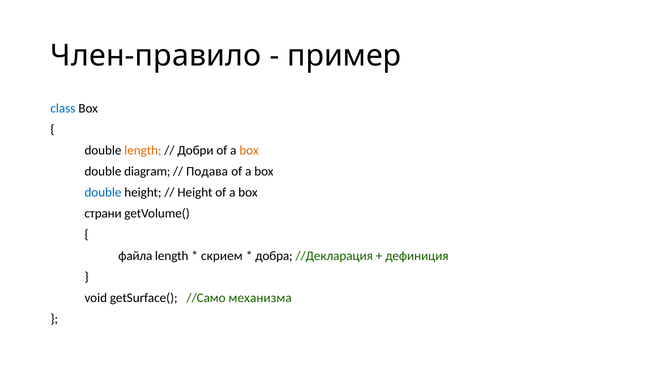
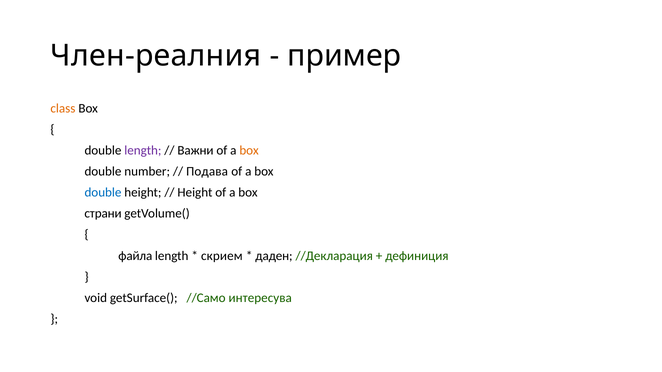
Член-правило: Член-правило -> Член-реалния (156, 56)
class colour: blue -> orange (63, 109)
length colour: orange -> purple (143, 151)
Добри: Добри -> Важни (195, 151)
diagram: diagram -> number (147, 172)
добра: добра -> даден (274, 256)
механизма: механизма -> интересува (260, 298)
